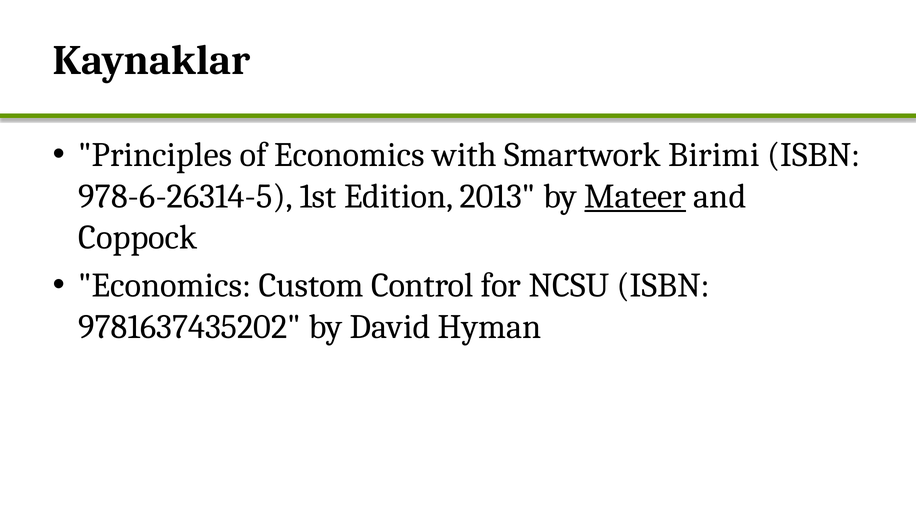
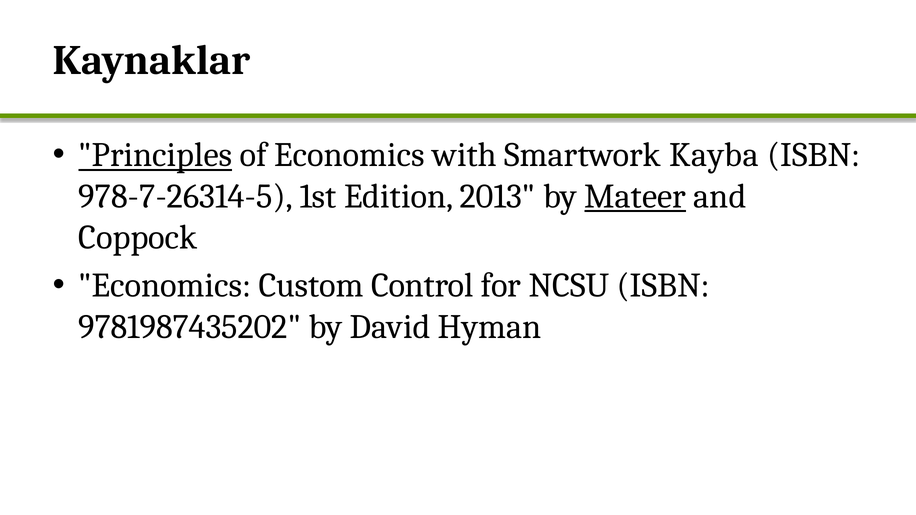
Principles underline: none -> present (155, 155)
Birimi: Birimi -> Kayba (714, 155)
978-6-26314-5: 978-6-26314-5 -> 978-7-26314-5 (186, 196)
9781637435202: 9781637435202 -> 9781987435202 (190, 327)
